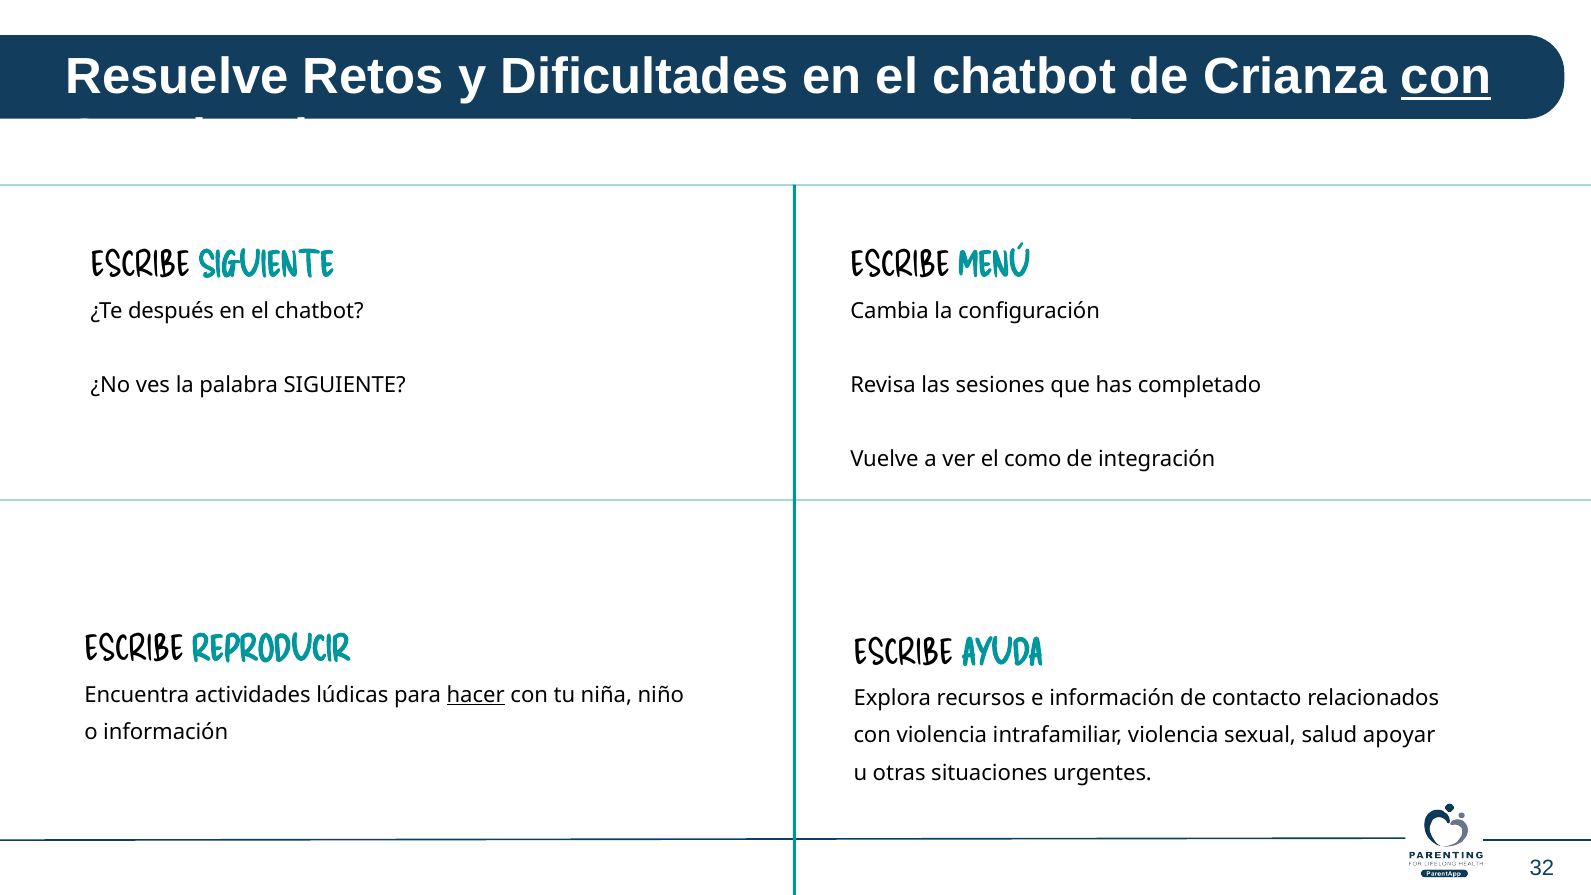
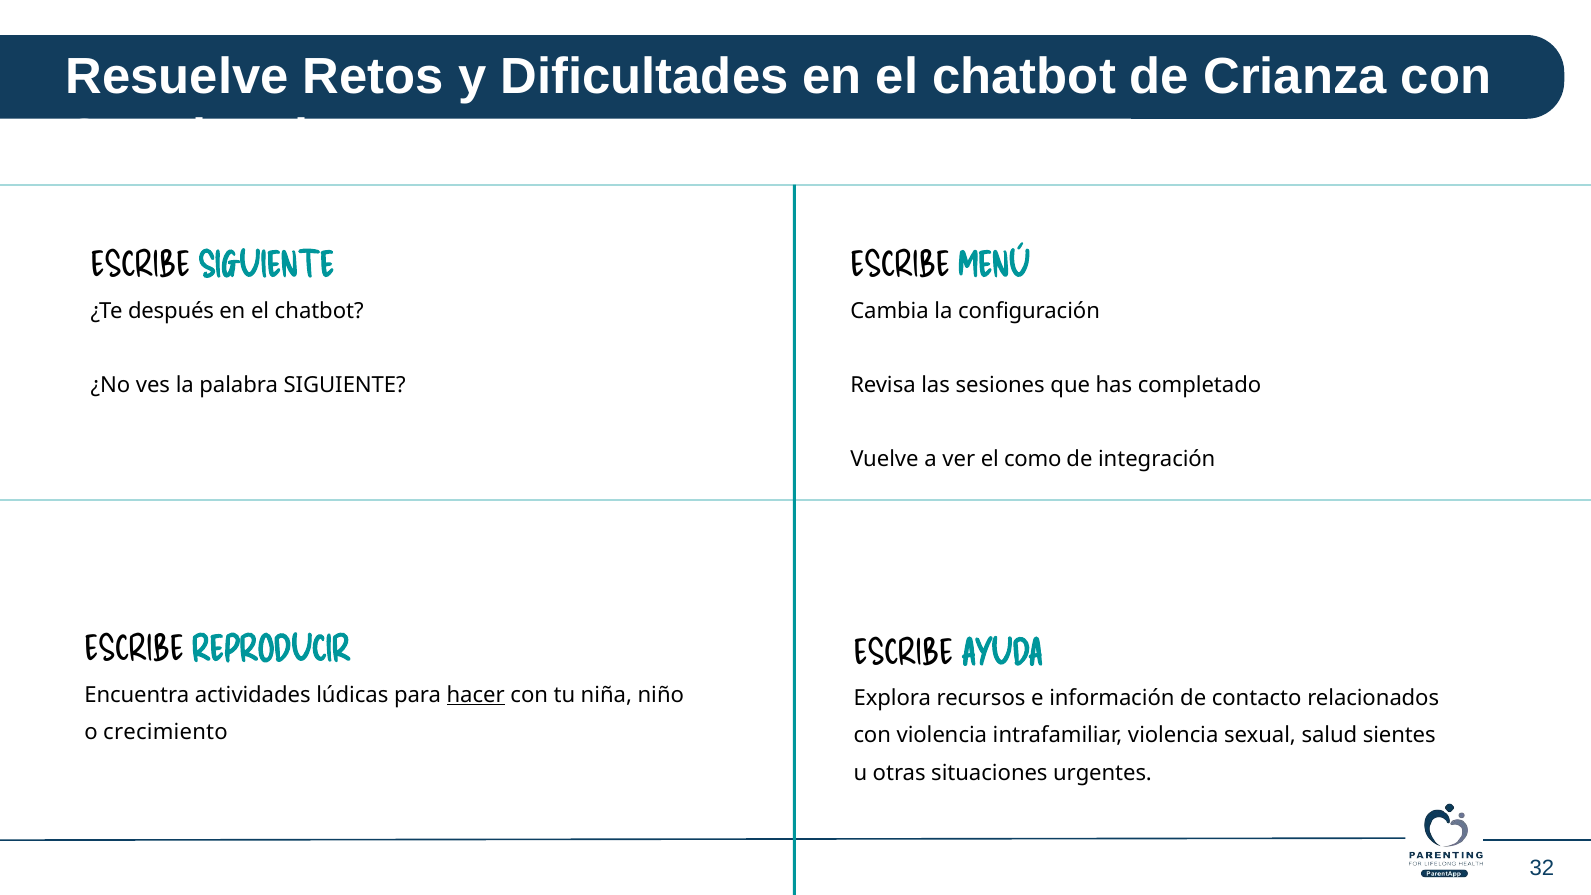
con underline: present -> none (1446, 76)
o información: información -> crecimiento (166, 732)
apoyar: apoyar -> sientes (1399, 736)
